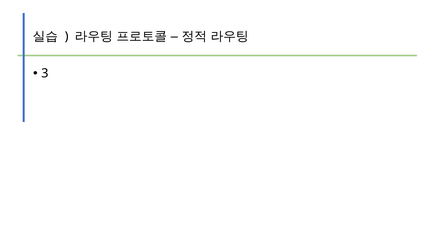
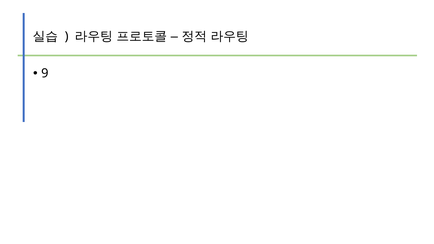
3: 3 -> 9 (45, 73)
